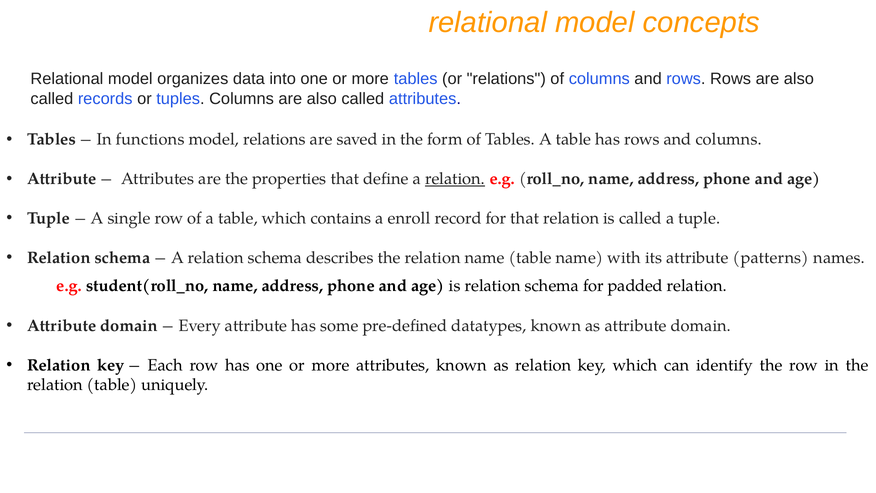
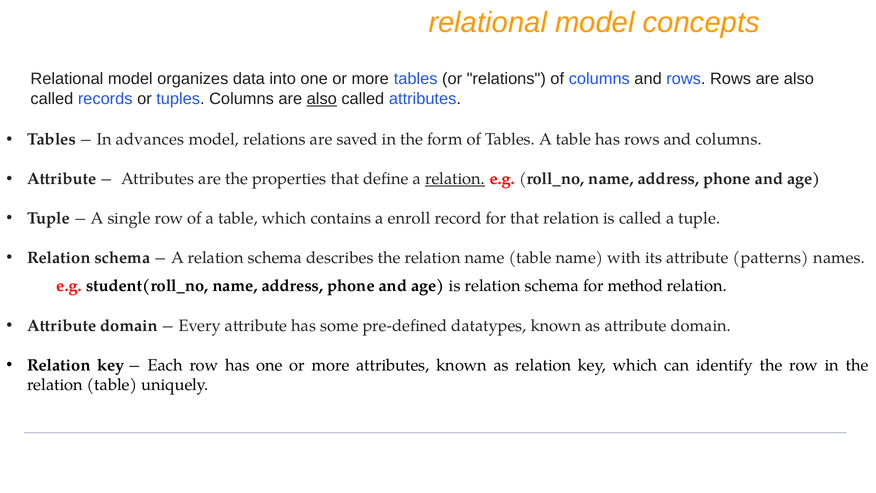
also underline: none -> present (322, 99)
functions: functions -> advances (150, 139)
padded: padded -> method (635, 286)
